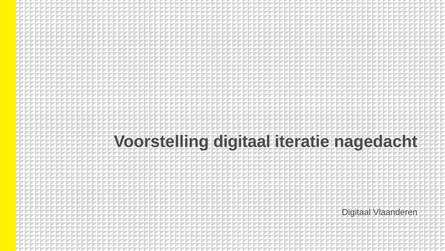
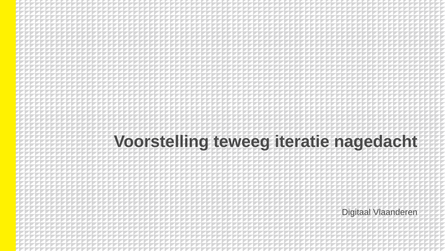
Voorstelling digitaal: digitaal -> teweeg (242, 141)
